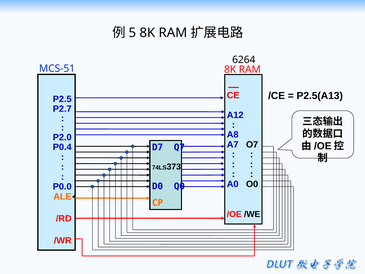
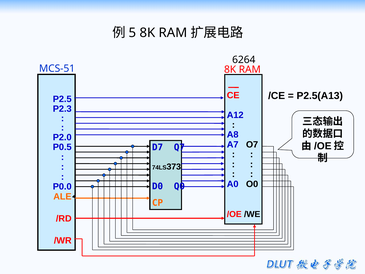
P2.7: P2.7 -> P2.3 (62, 109)
P0.4: P0.4 -> P0.5 (62, 147)
